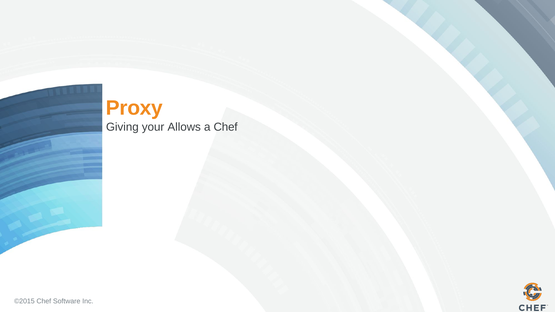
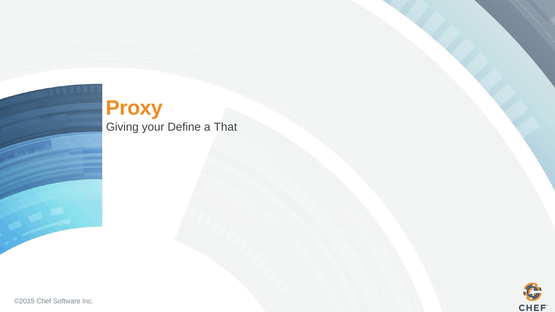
Allows: Allows -> Define (184, 127)
a Chef: Chef -> That (225, 127)
